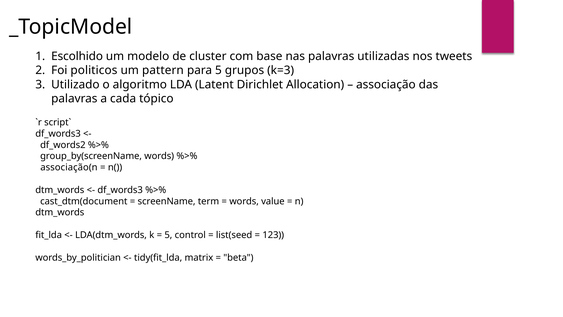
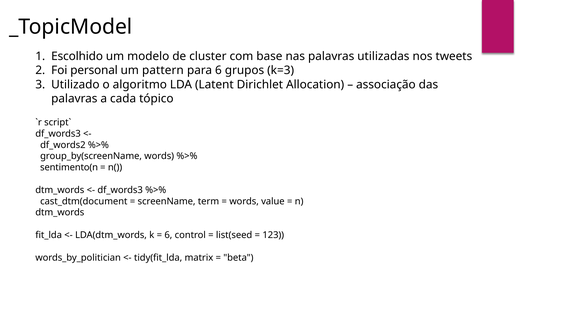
politicos: politicos -> personal (94, 70)
para 5: 5 -> 6 (218, 70)
associação(n: associação(n -> sentimento(n (69, 167)
5: 5 -> 6 (168, 235)
